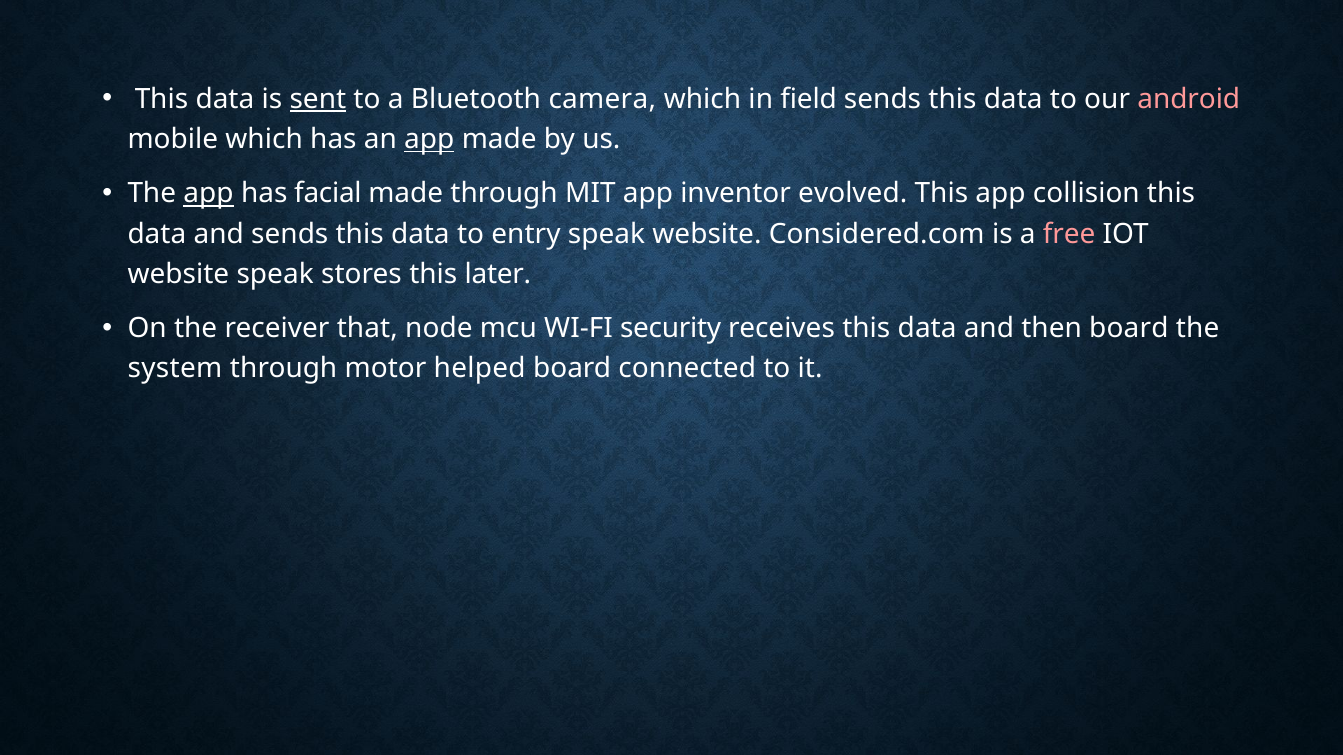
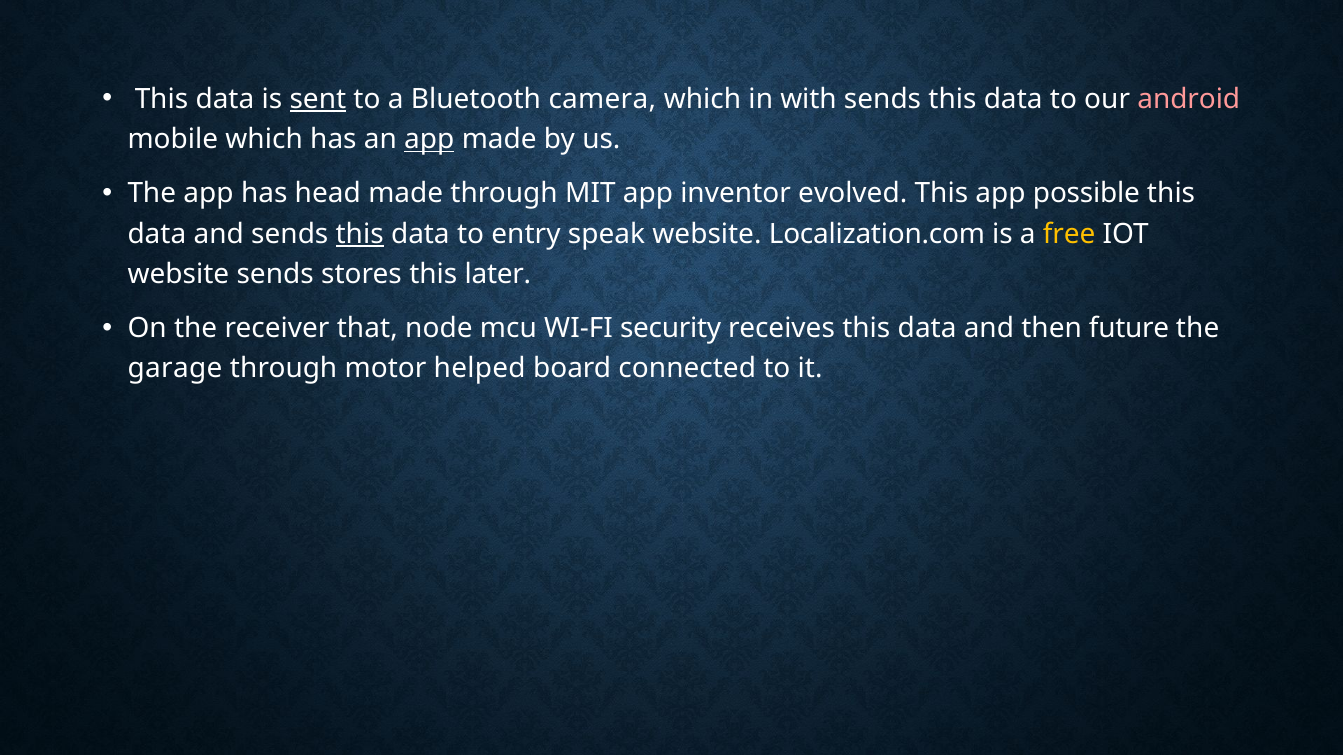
field: field -> with (809, 99)
app underline: present -> none (209, 194)
facial: facial -> head (328, 194)
collision: collision -> possible (1086, 194)
this underline: none -> present (360, 234)
Considered.com: Considered.com -> Localization.com (877, 234)
free colour: pink -> yellow (1069, 234)
website speak: speak -> sends (275, 274)
then board: board -> future (1129, 329)
system: system -> garage (175, 369)
